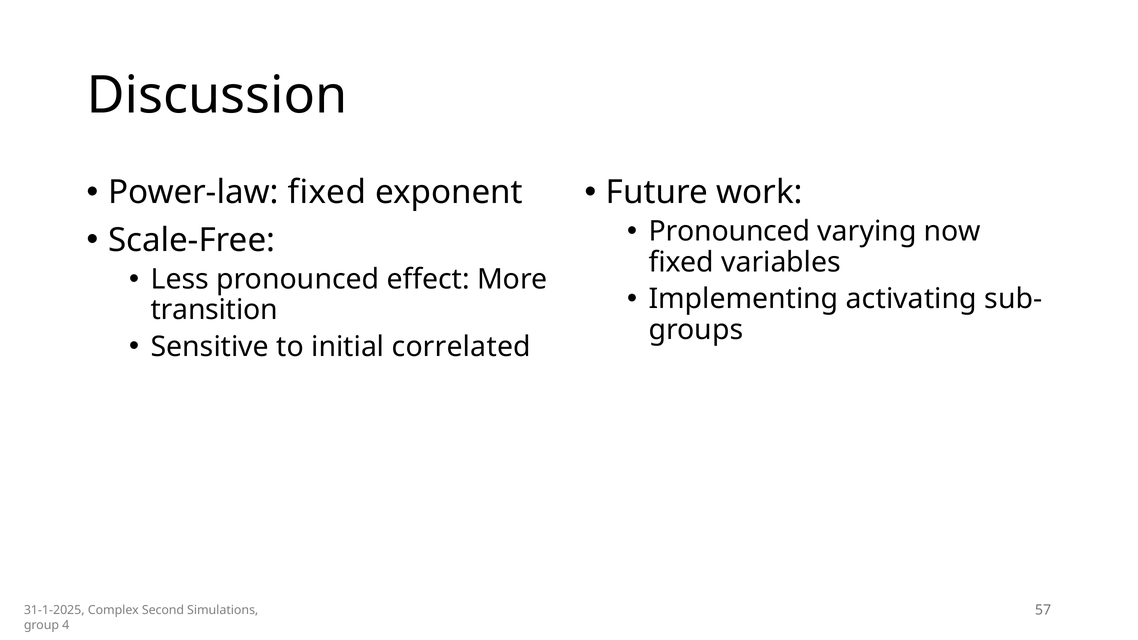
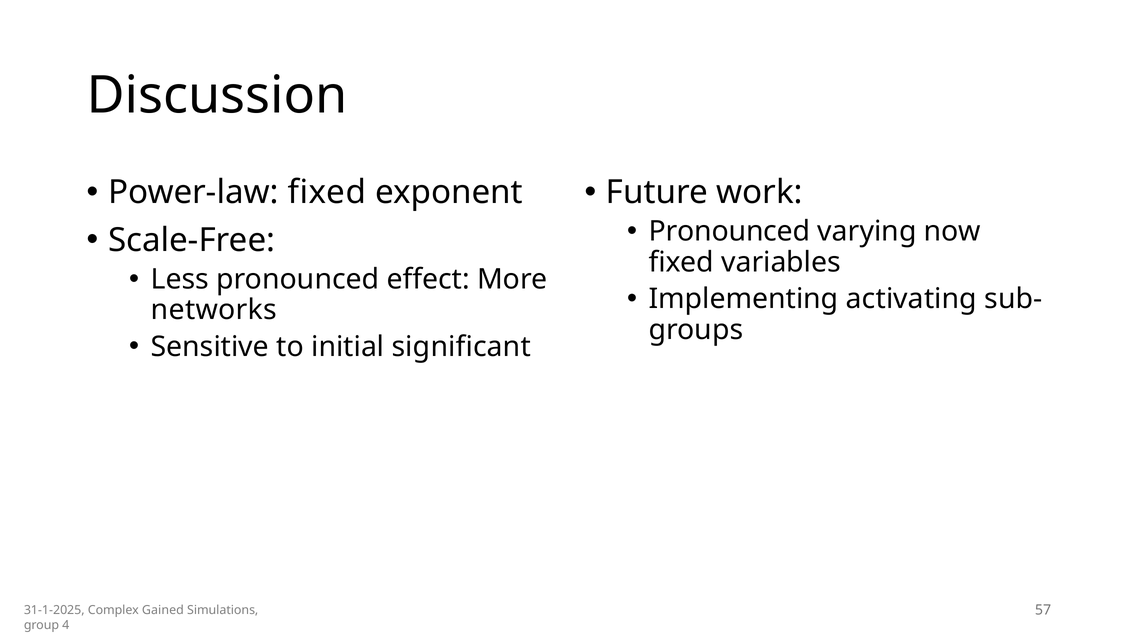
transition: transition -> networks (214, 310)
correlated: correlated -> significant (461, 347)
Second: Second -> Gained (163, 610)
